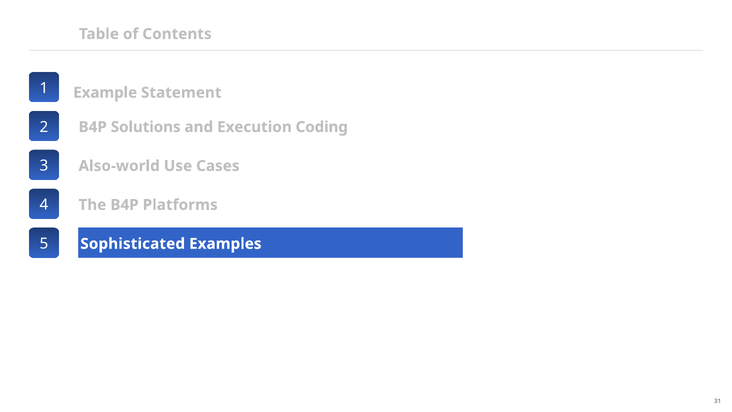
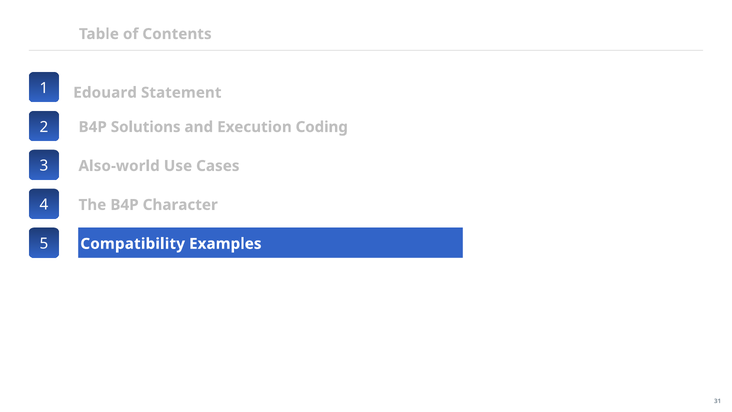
Example: Example -> Edouard (105, 93)
Platforms: Platforms -> Character (180, 205)
Sophisticated: Sophisticated -> Compatibility (133, 244)
